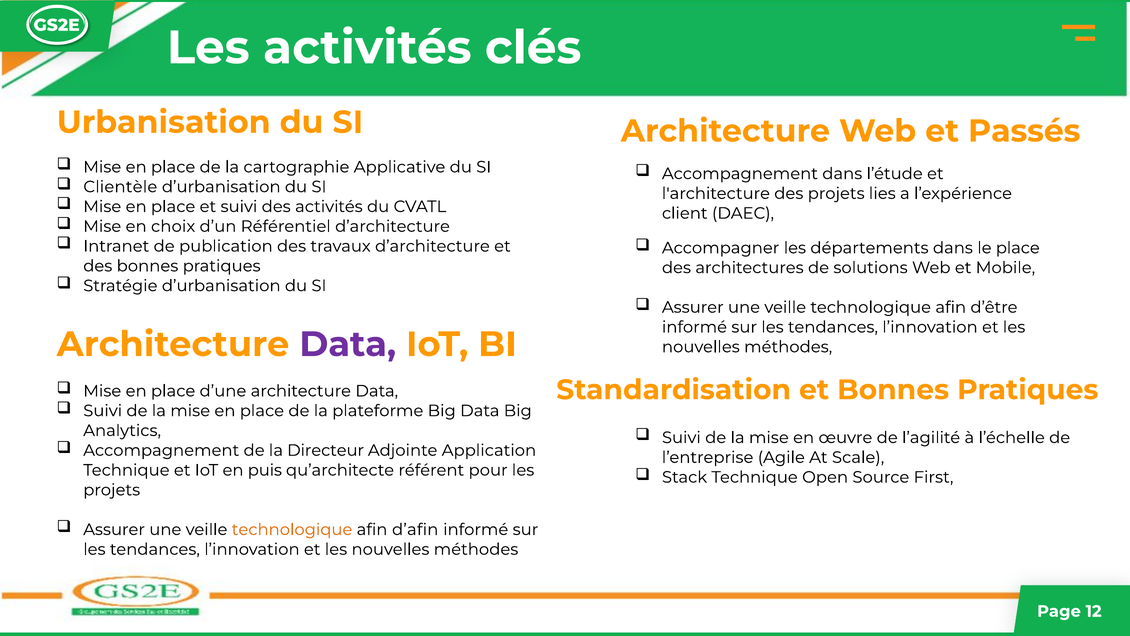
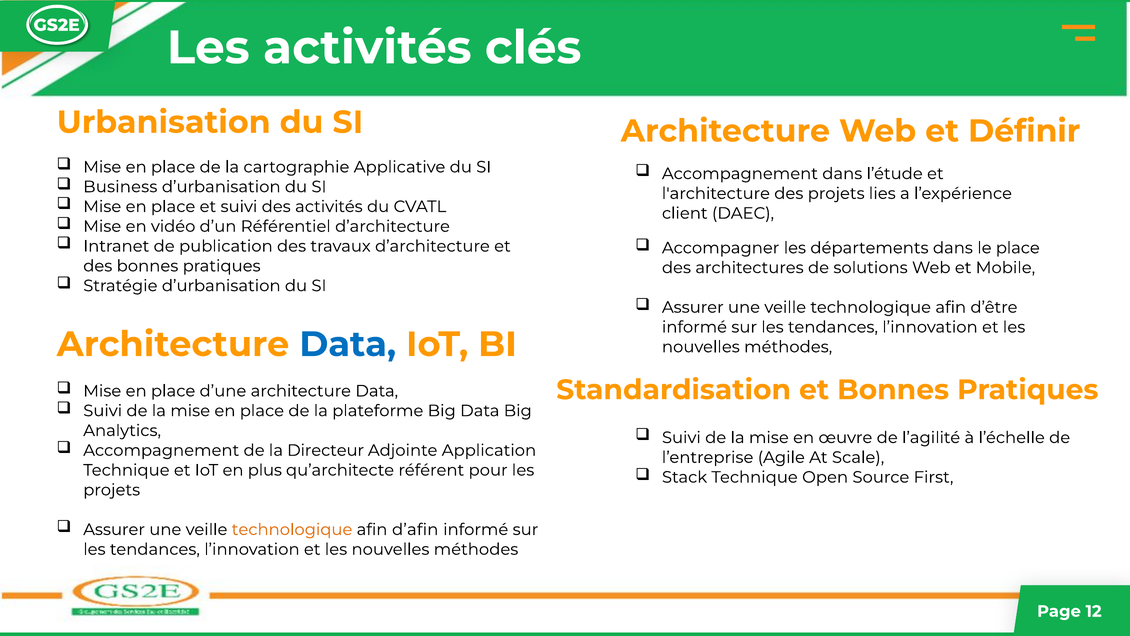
Passés: Passés -> Définir (1024, 131)
Clientèle: Clientèle -> Business (120, 187)
choix: choix -> vidéo (173, 226)
Data colour: purple -> blue (348, 344)
puis: puis -> plus (265, 470)
